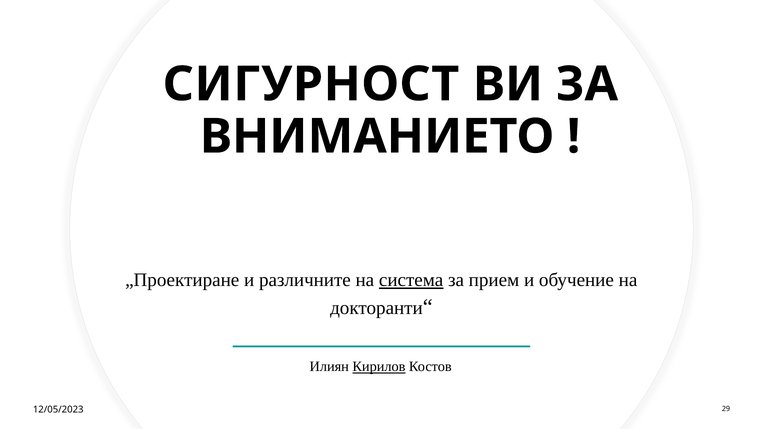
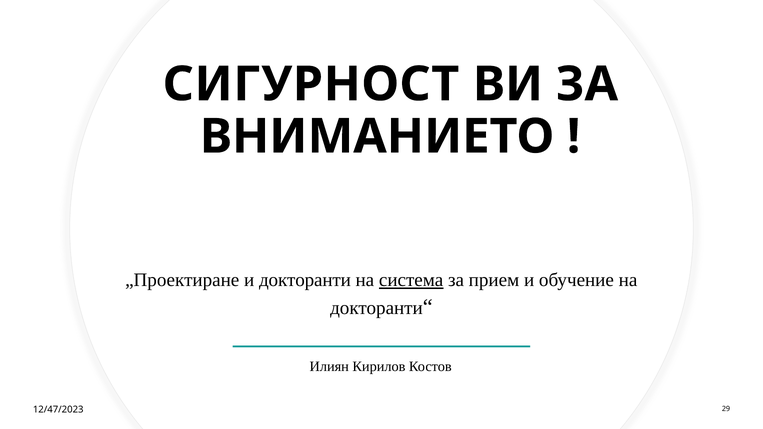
и различните: различните -> докторанти (305, 280)
Кирилов underline: present -> none (379, 367)
12/05/2023: 12/05/2023 -> 12/47/2023 (58, 410)
